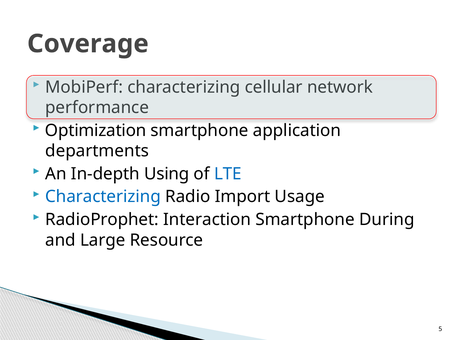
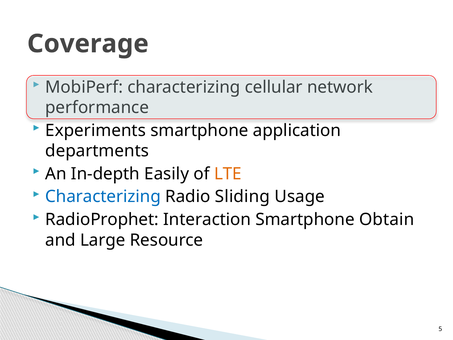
Optimization: Optimization -> Experiments (96, 130)
Using: Using -> Easily (167, 174)
LTE colour: blue -> orange (228, 174)
Import: Import -> Sliding (242, 197)
During: During -> Obtain (387, 219)
